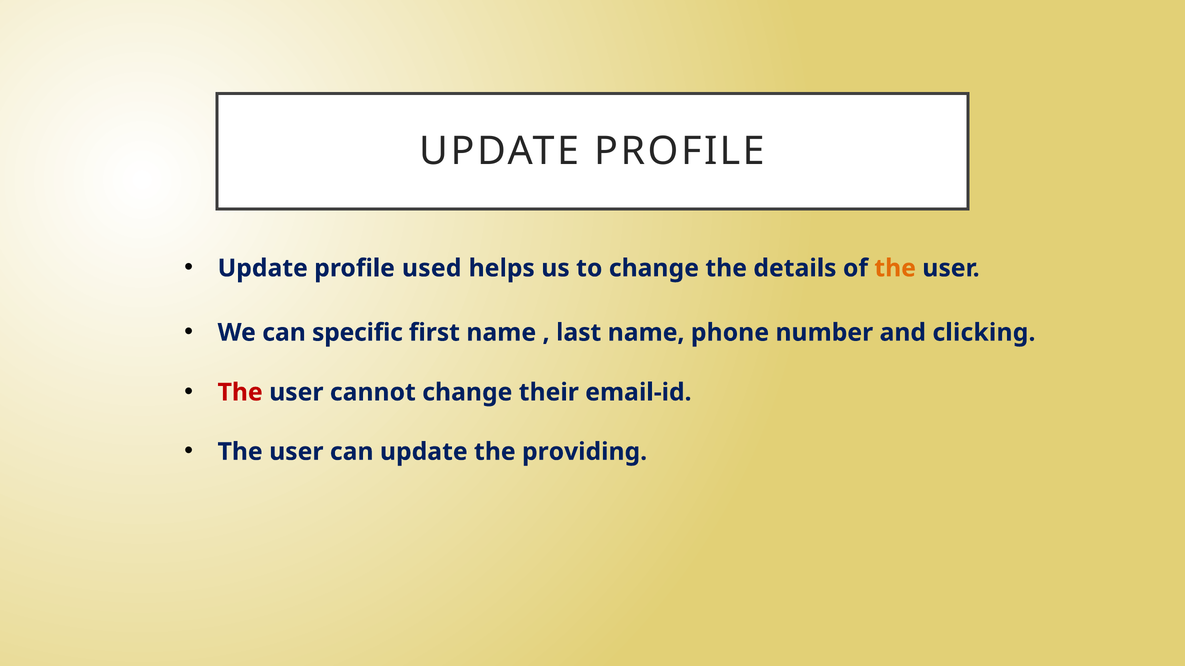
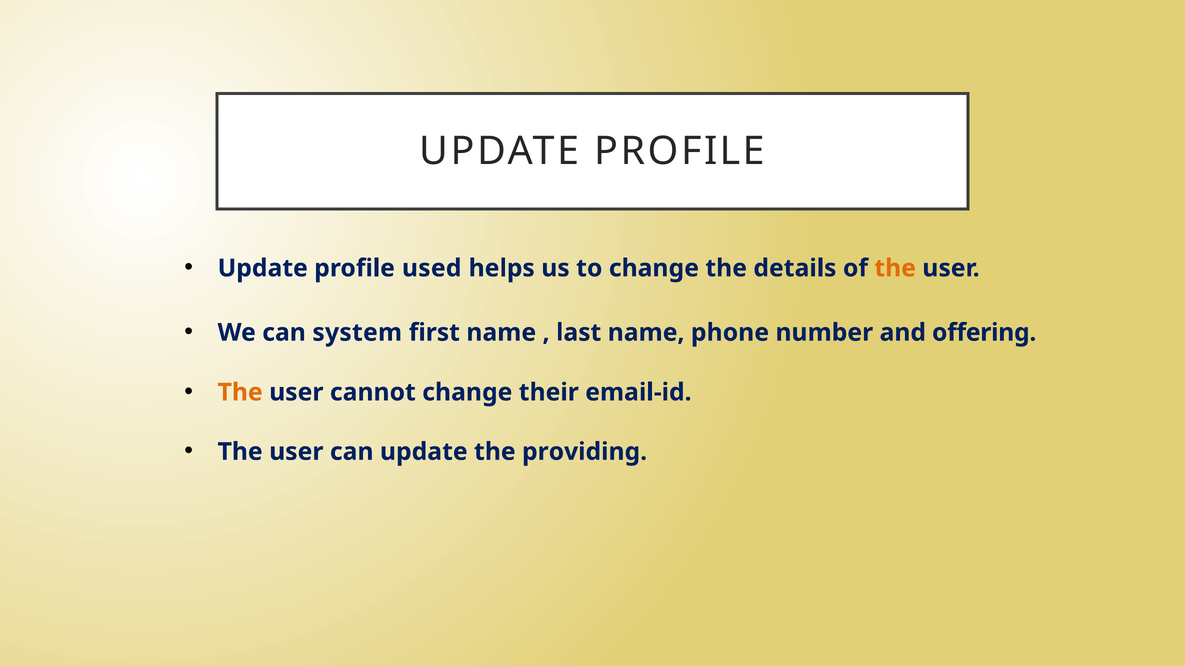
specific: specific -> system (357, 333)
clicking: clicking -> offering (984, 333)
The colour: red -> orange (240, 393)
